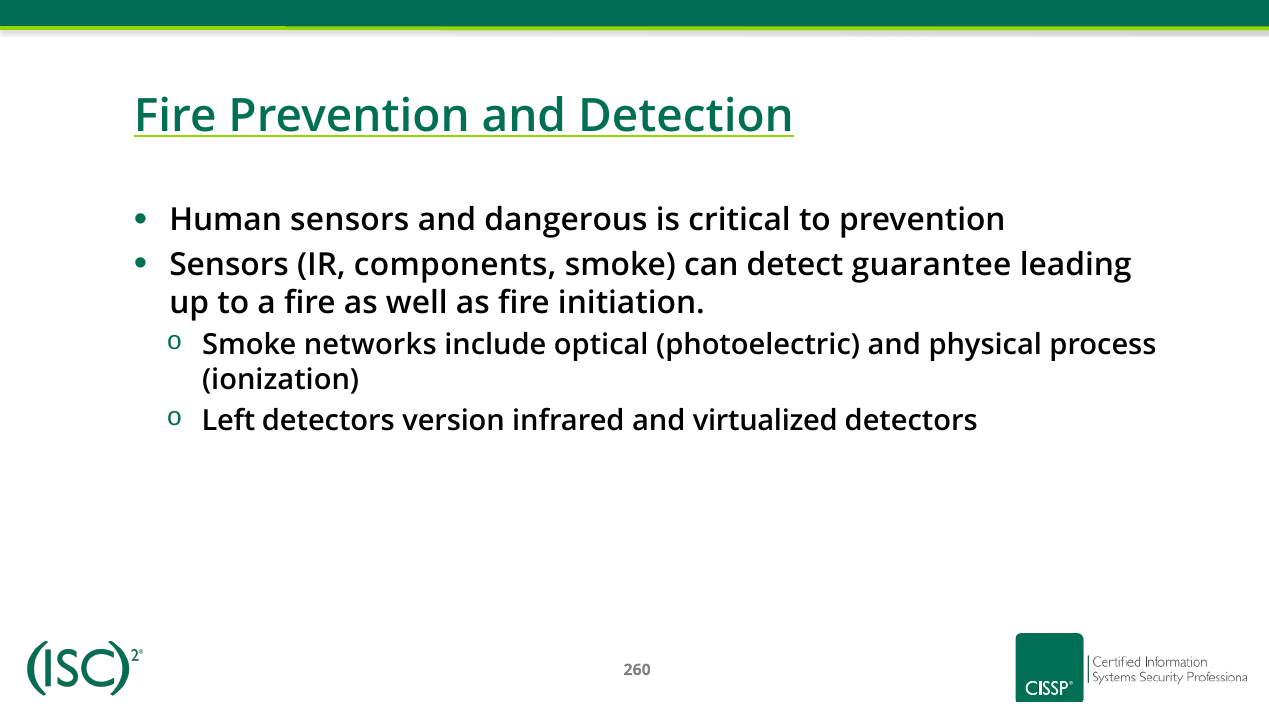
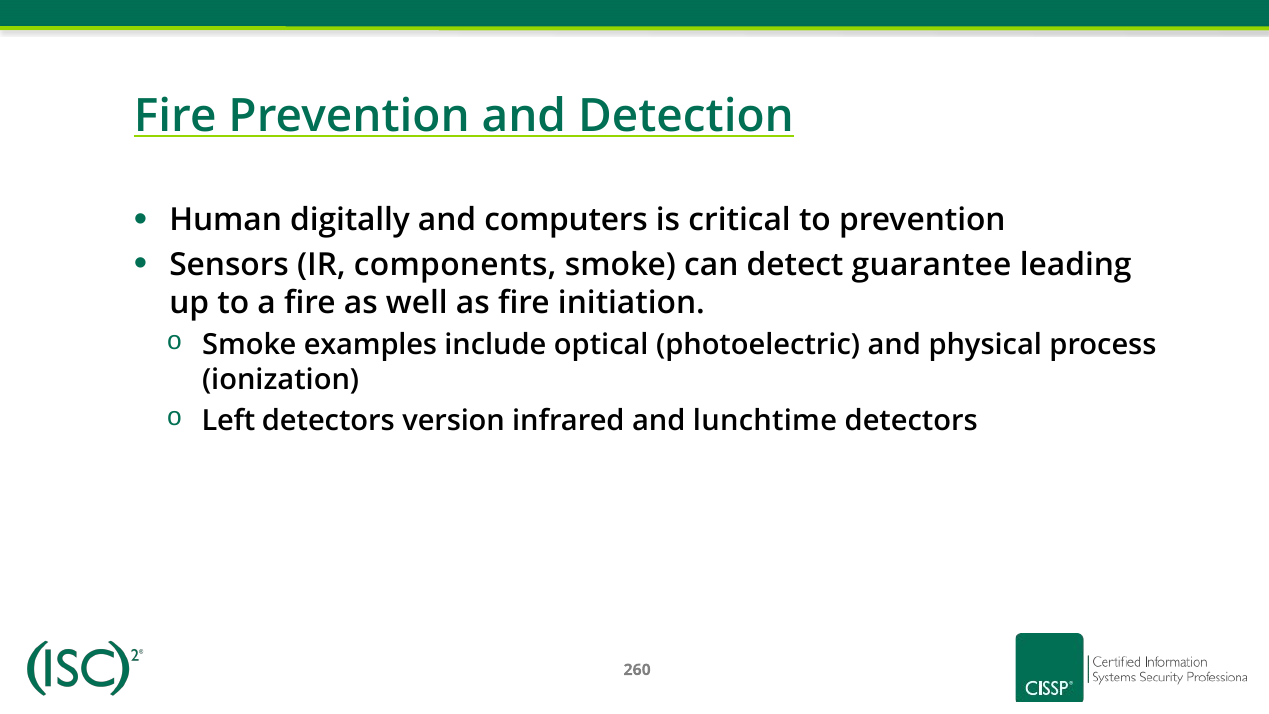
Human sensors: sensors -> digitally (350, 220)
dangerous: dangerous -> computers (566, 220)
networks: networks -> examples (370, 345)
virtualized: virtualized -> lunchtime (765, 420)
